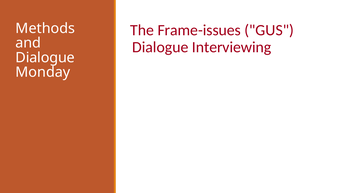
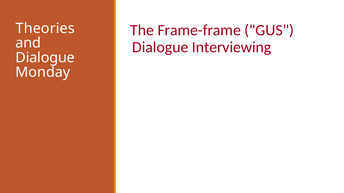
Frame-issues: Frame-issues -> Frame-frame (199, 30)
Methods: Methods -> Theories (45, 29)
